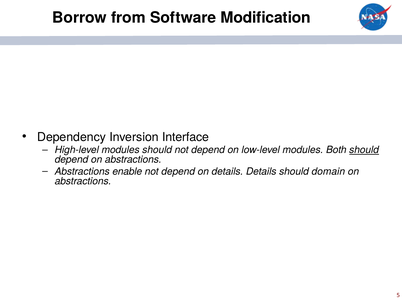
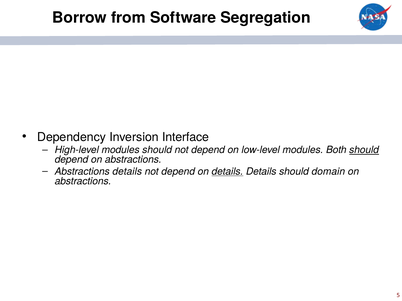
Modification: Modification -> Segregation (266, 18)
Abstractions enable: enable -> details (127, 172)
details underline: none -> present (227, 172)
